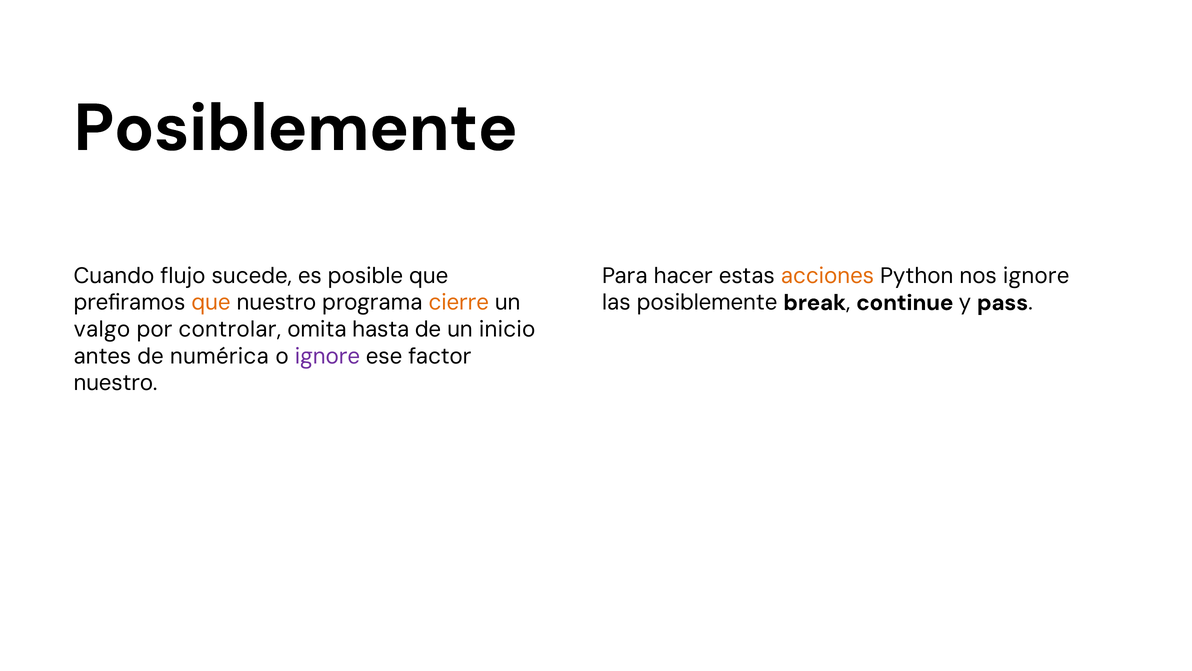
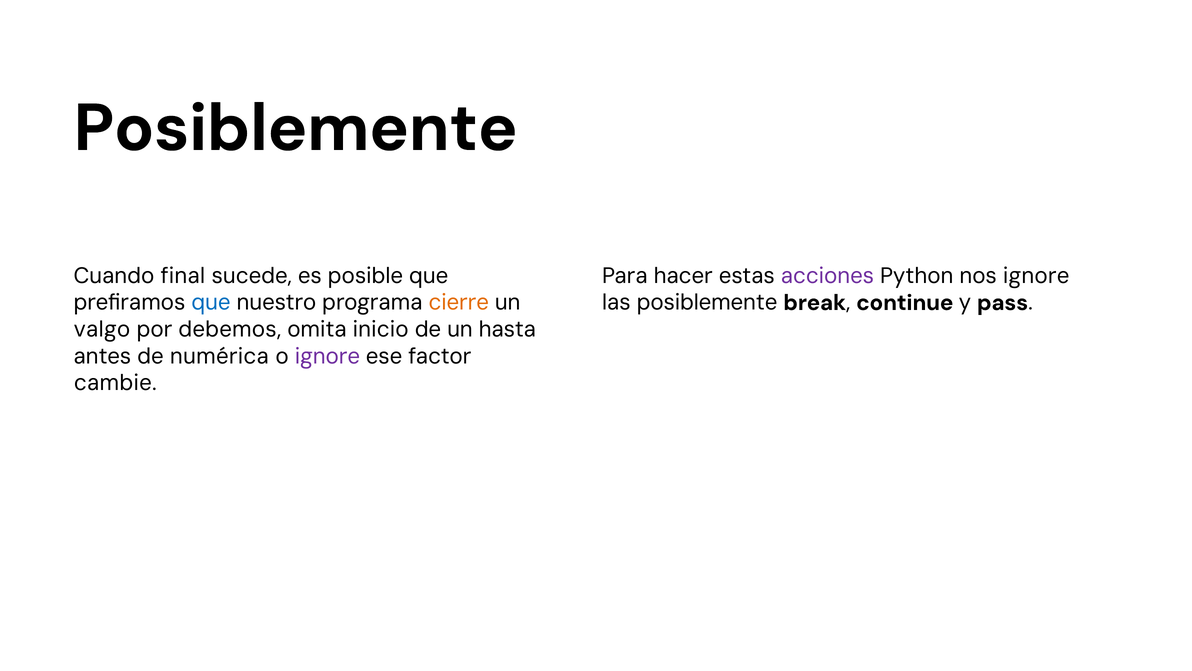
flujo: flujo -> final (183, 276)
acciones colour: orange -> purple (827, 276)
que colour: orange -> blue (211, 302)
controlar: controlar -> debemos (230, 329)
hasta: hasta -> inicio (381, 329)
inicio: inicio -> hasta (507, 329)
nuestro: nuestro -> cambie (115, 383)
